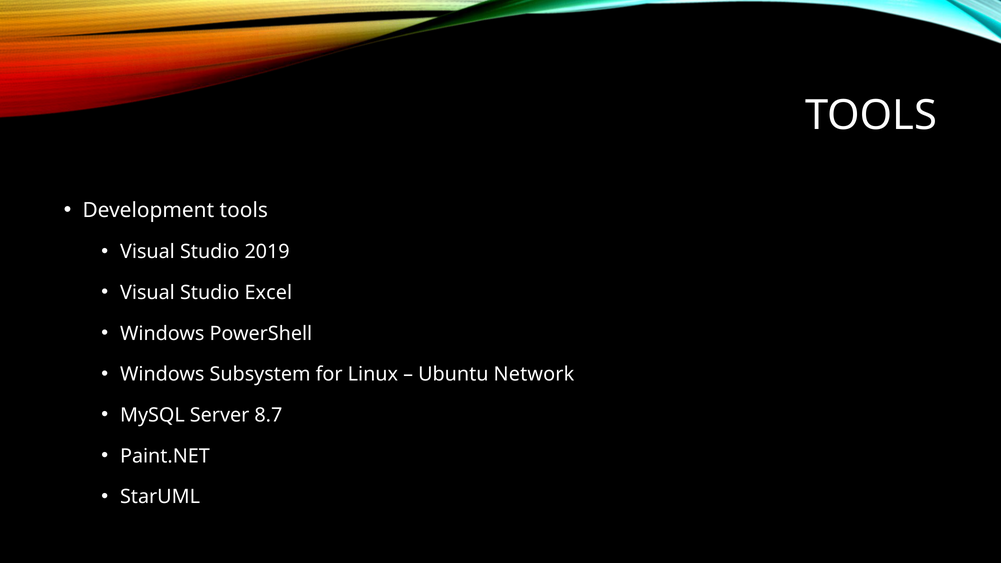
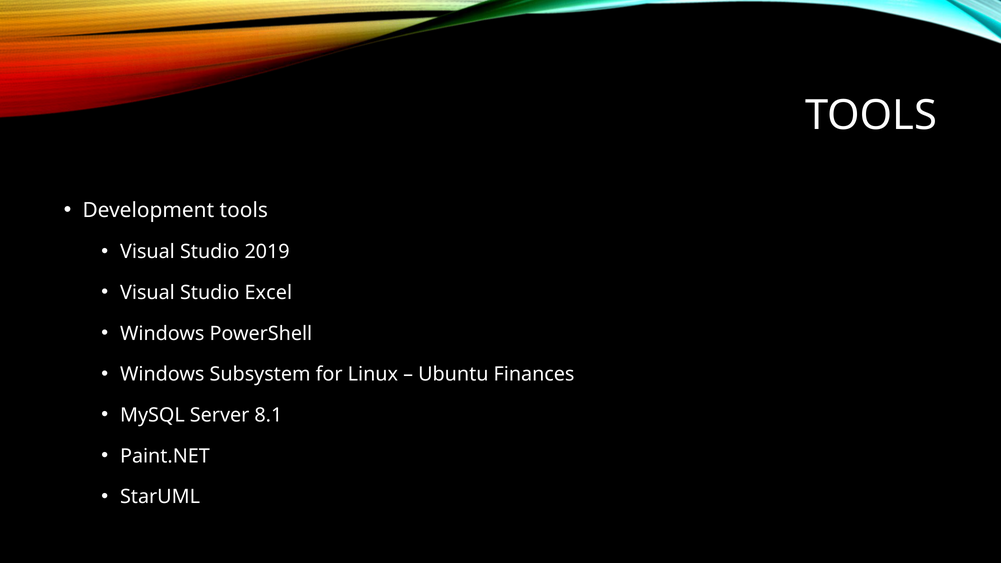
Network: Network -> Finances (534, 374)
8.7: 8.7 -> 8.1 (268, 415)
